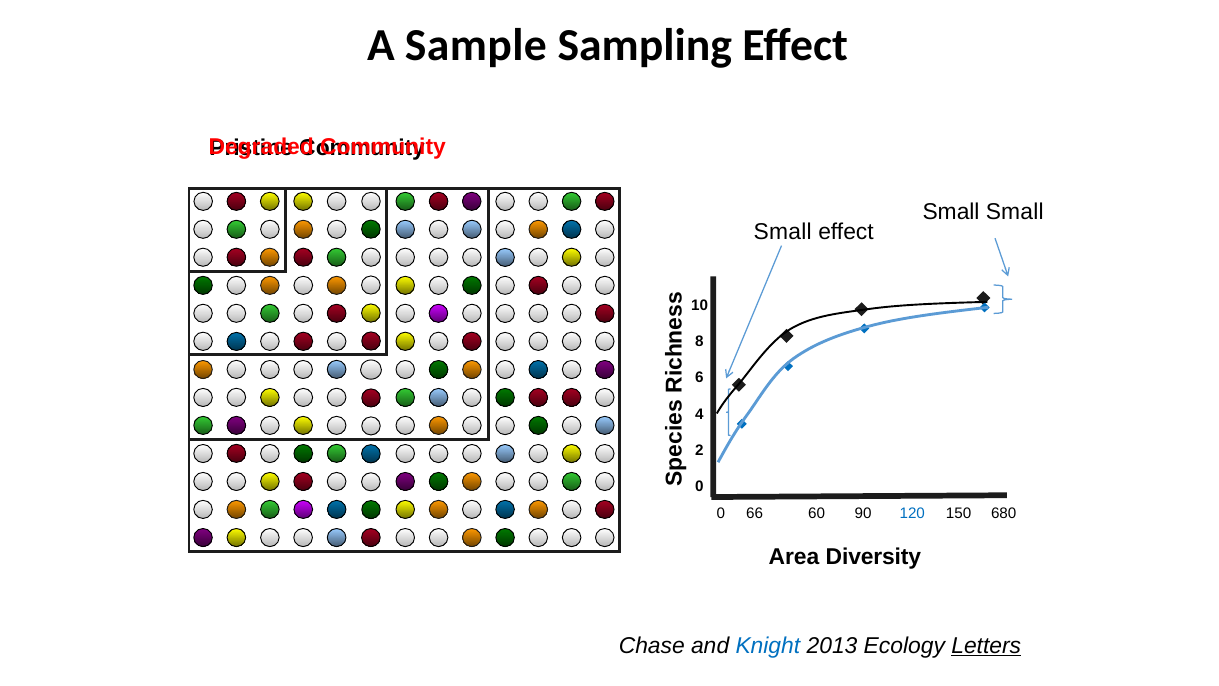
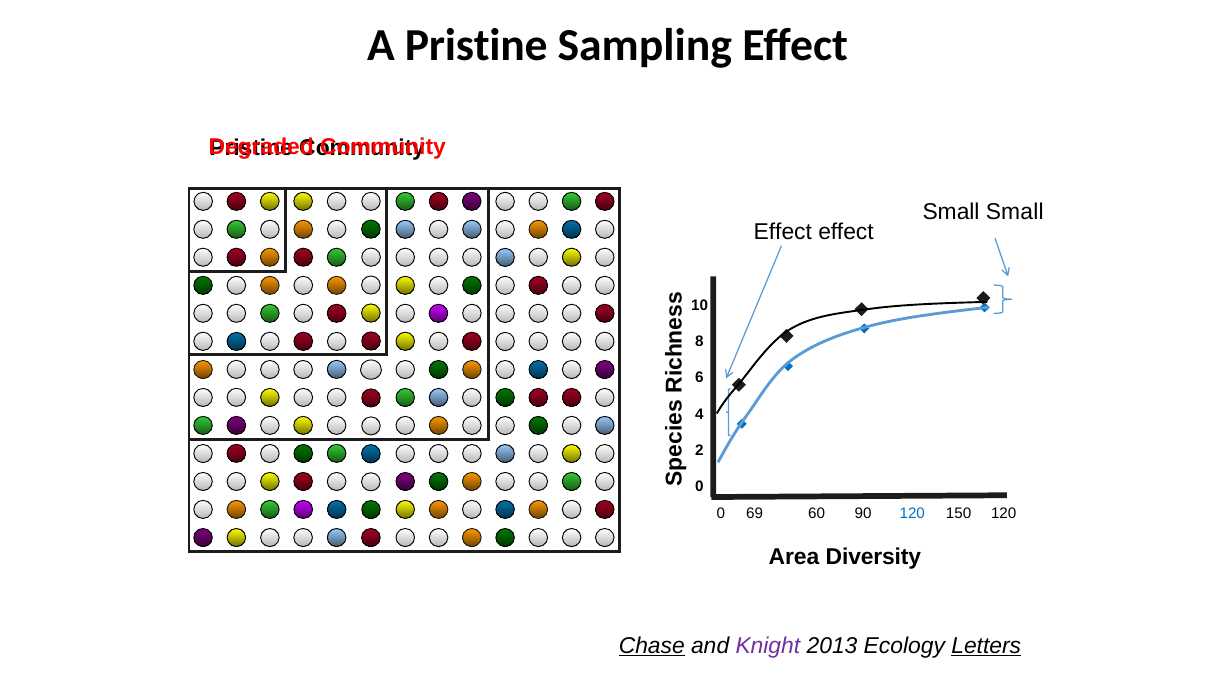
A Sample: Sample -> Pristine (476, 46)
Small: Small -> Effect (783, 232)
66: 66 -> 69 (755, 513)
150 680: 680 -> 120 (1004, 513)
Chase underline: none -> present (652, 646)
Knight colour: blue -> purple (768, 646)
